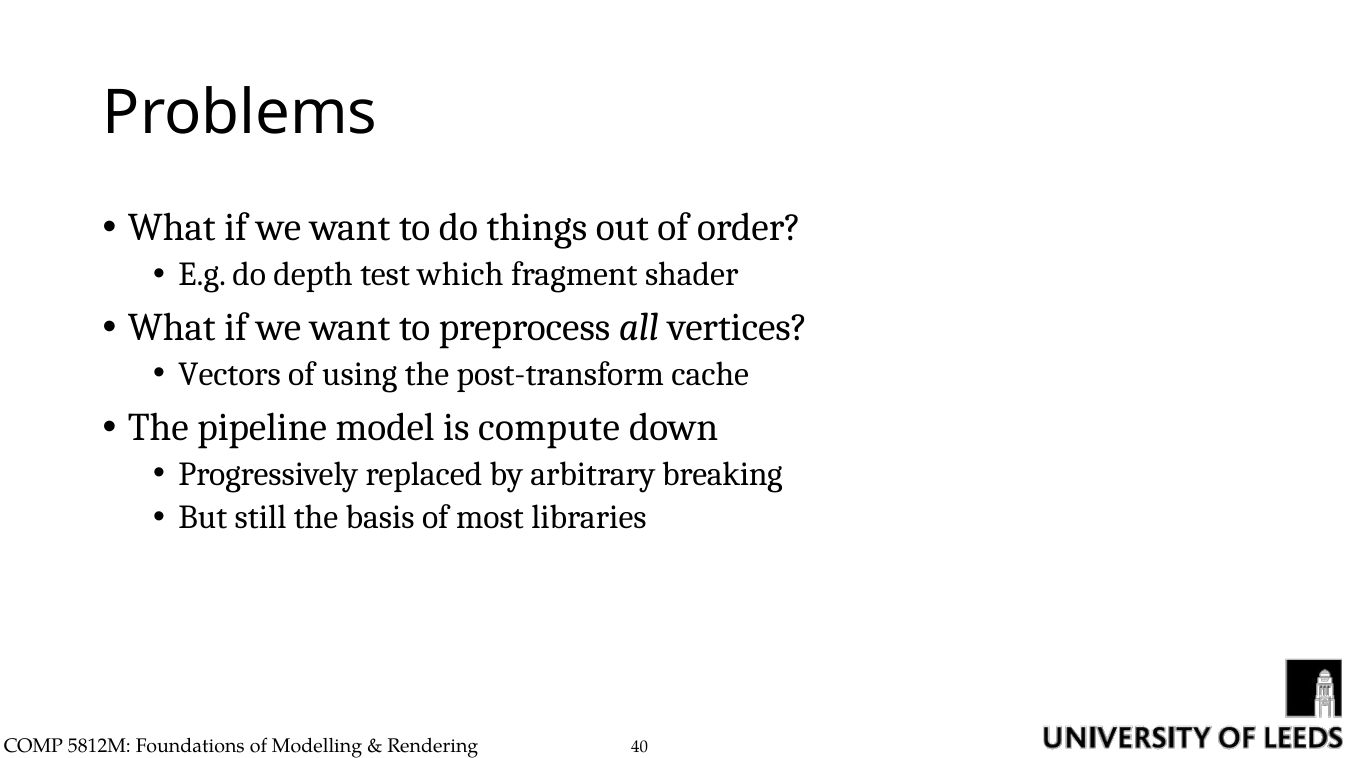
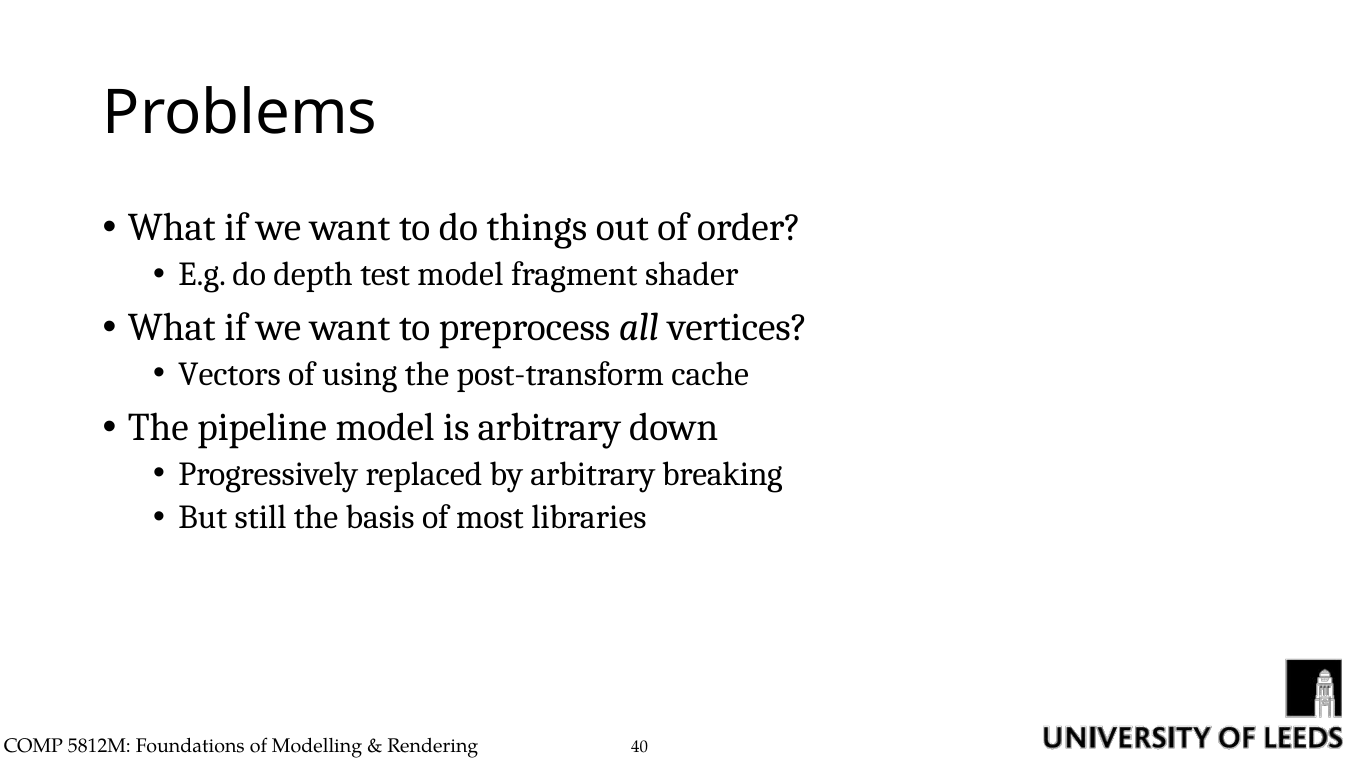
test which: which -> model (460, 274)
is compute: compute -> arbitrary (549, 427)
